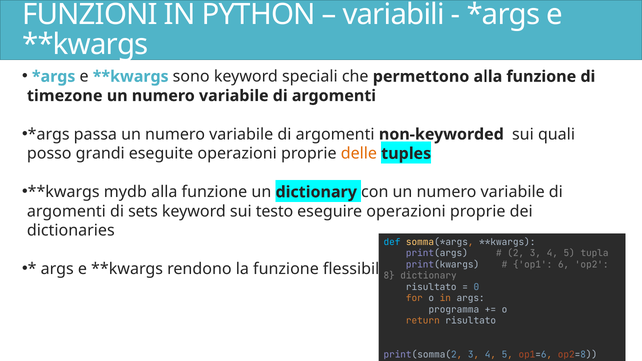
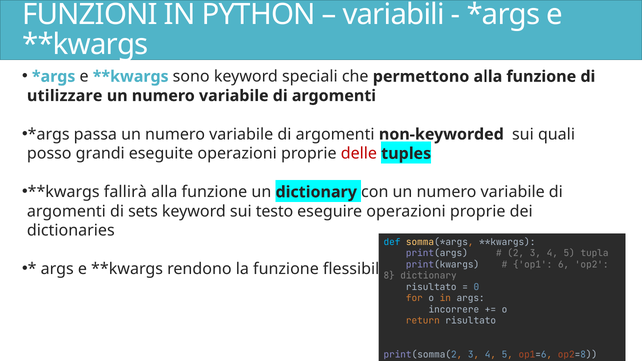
timezone: timezone -> utilizzare (65, 96)
delle colour: orange -> red (359, 154)
mydb: mydb -> fallirà (125, 192)
programma: programma -> incorrere (454, 310)
